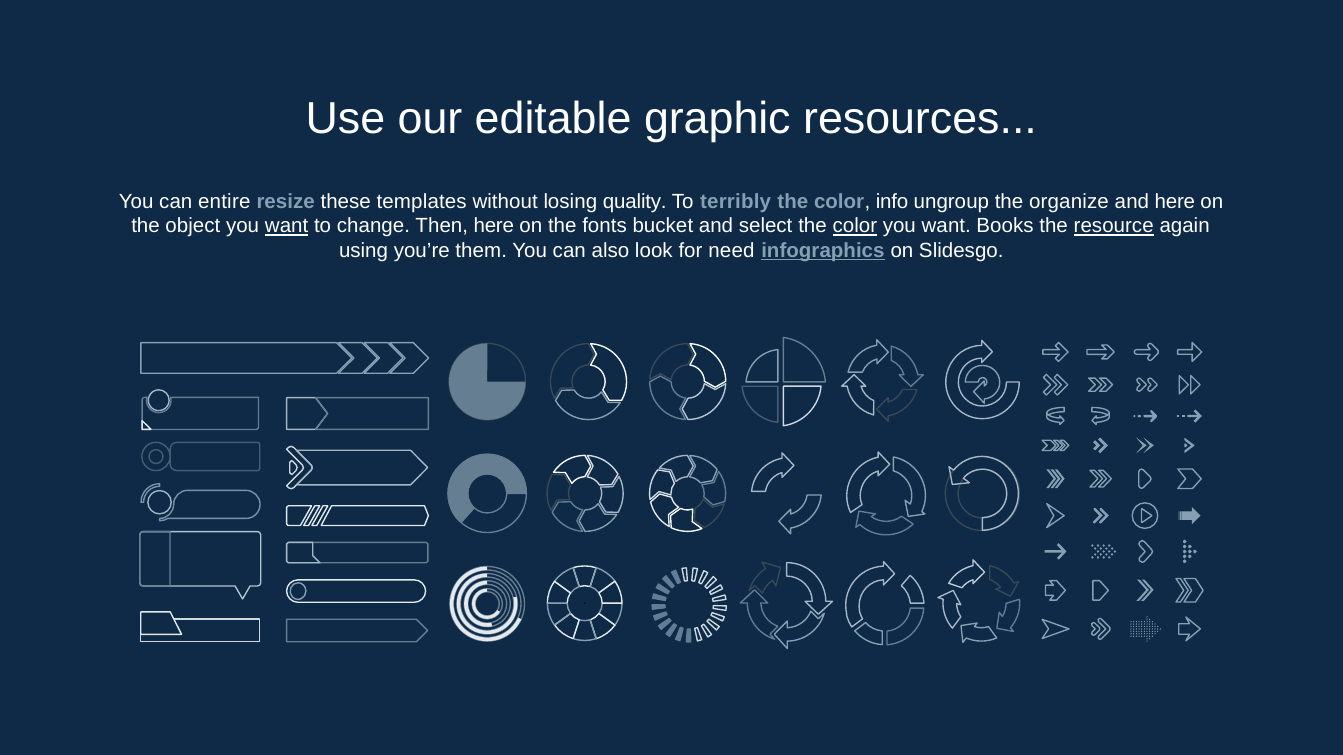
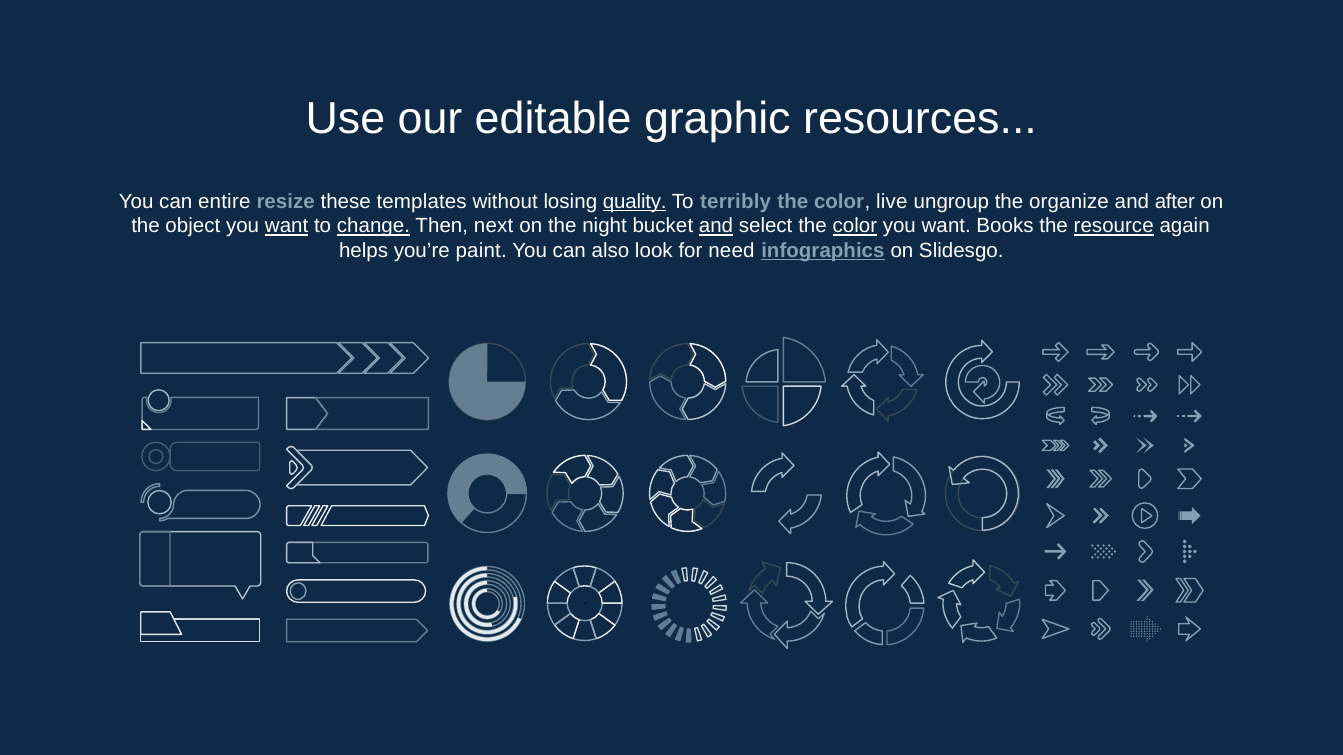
quality underline: none -> present (635, 202)
info: info -> live (892, 202)
and here: here -> after (1175, 202)
change underline: none -> present (373, 226)
Then here: here -> next (494, 226)
fonts: fonts -> night (605, 226)
and underline: none -> present (716, 226)
using: using -> helps (364, 251)
them: them -> paint (481, 251)
